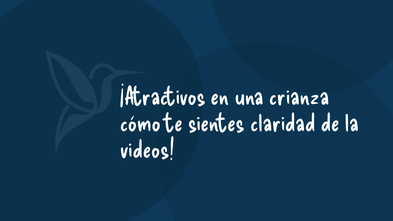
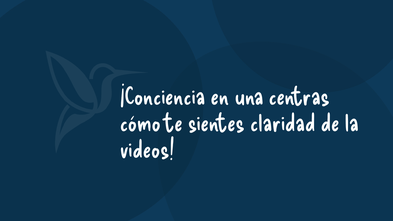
¡Atractivos: ¡Atractivos -> ¡Conciencia (163, 97)
crianza: crianza -> centras (299, 97)
